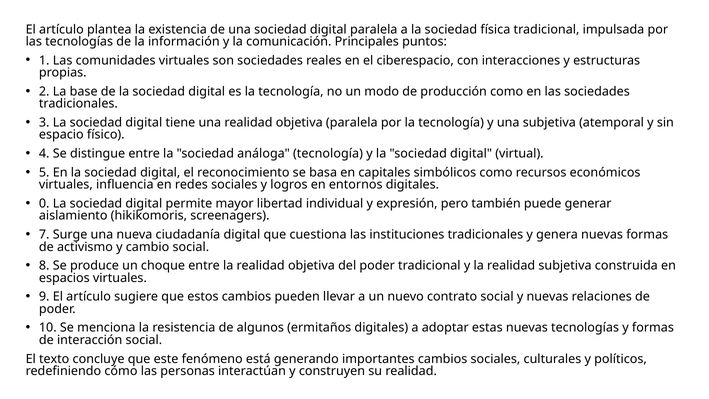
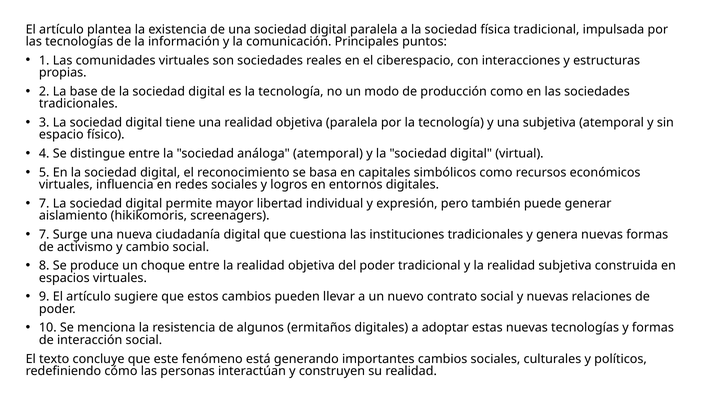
análoga tecnología: tecnología -> atemporal (328, 154)
0: 0 -> 7 (44, 203)
